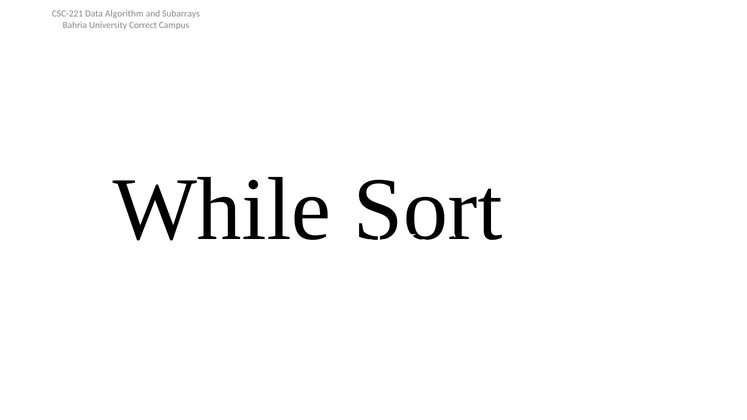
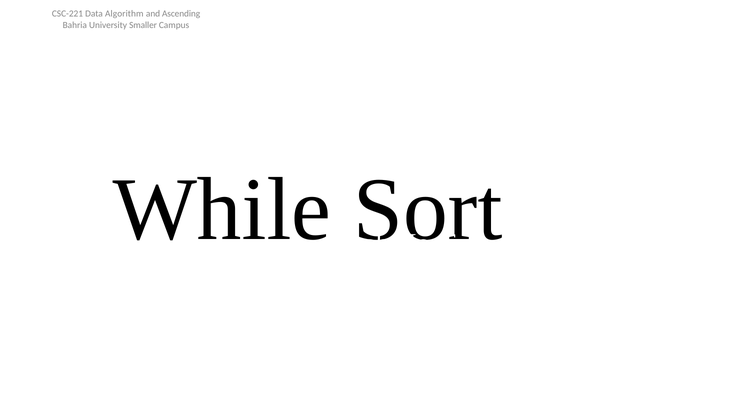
Subarrays: Subarrays -> Ascending (181, 14)
Correct: Correct -> Smaller (143, 25)
